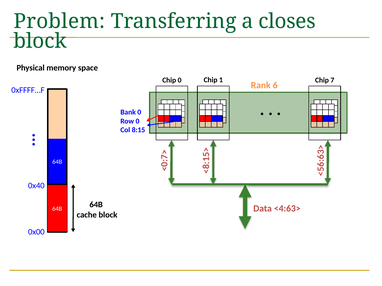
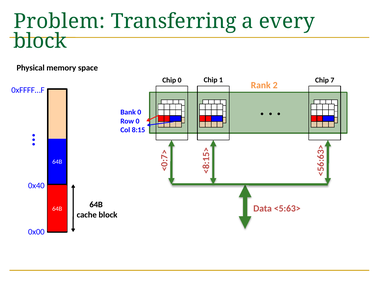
closes: closes -> every (287, 21)
Rank 6: 6 -> 2 (275, 85)
<4:63>: <4:63> -> <5:63> (287, 209)
